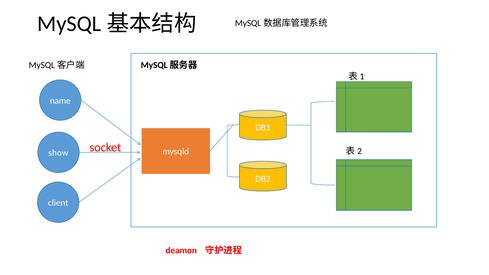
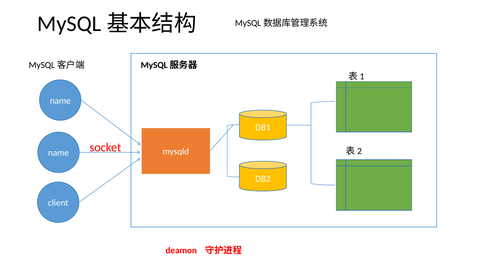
show: show -> name (59, 153)
